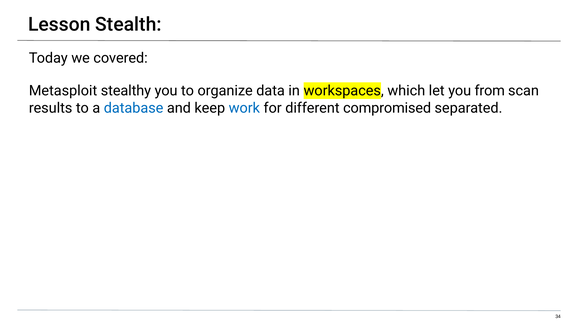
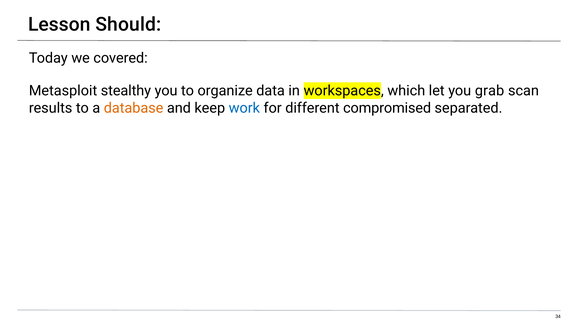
Stealth: Stealth -> Should (128, 24)
from: from -> grab (490, 91)
database colour: blue -> orange (134, 108)
